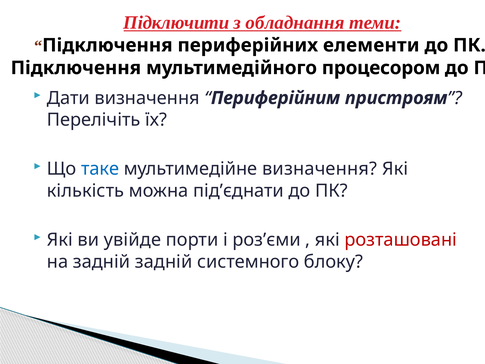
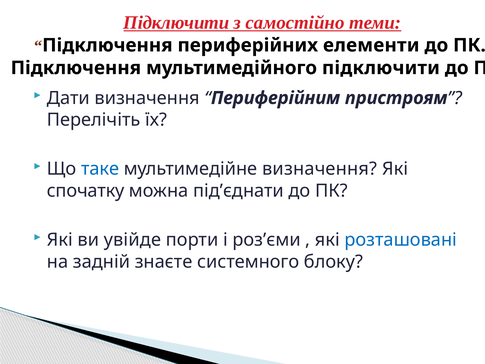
обладнання: обладнання -> самостійно (295, 23)
мультимедійного процесором: процесором -> підключити (381, 68)
кількість: кількість -> спочатку (86, 191)
розташовані colour: red -> blue (401, 240)
задній задній: задній -> знаєте (164, 262)
